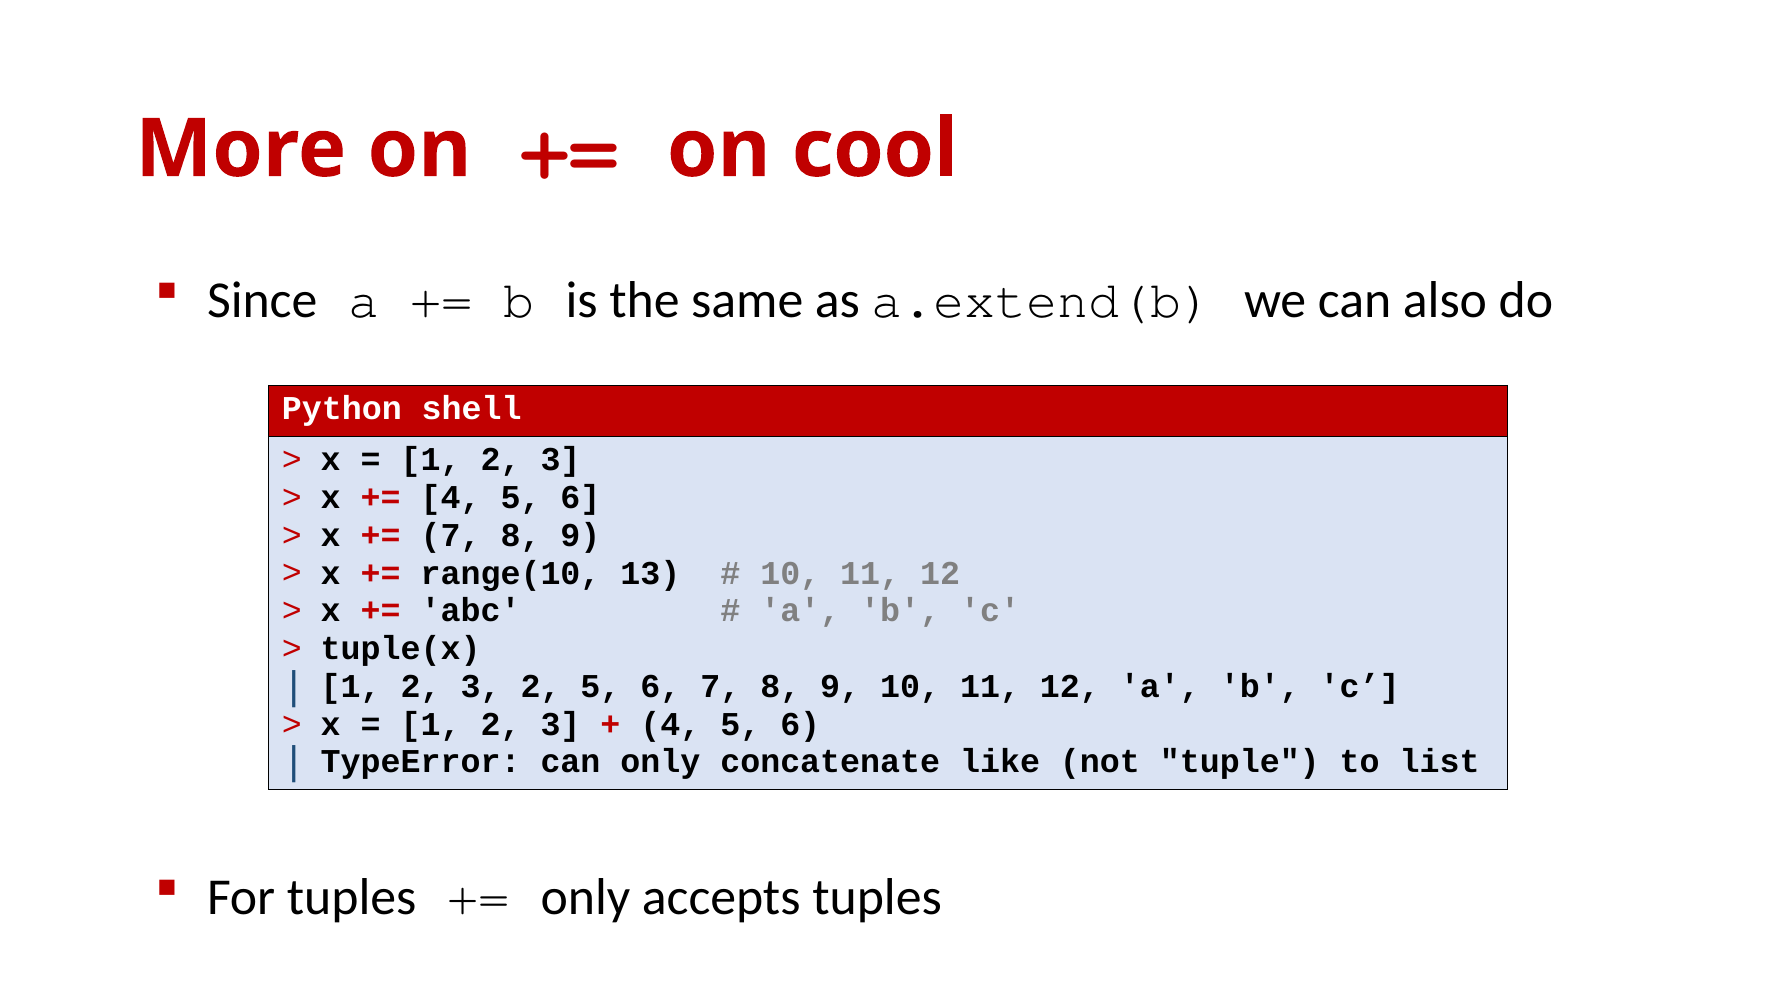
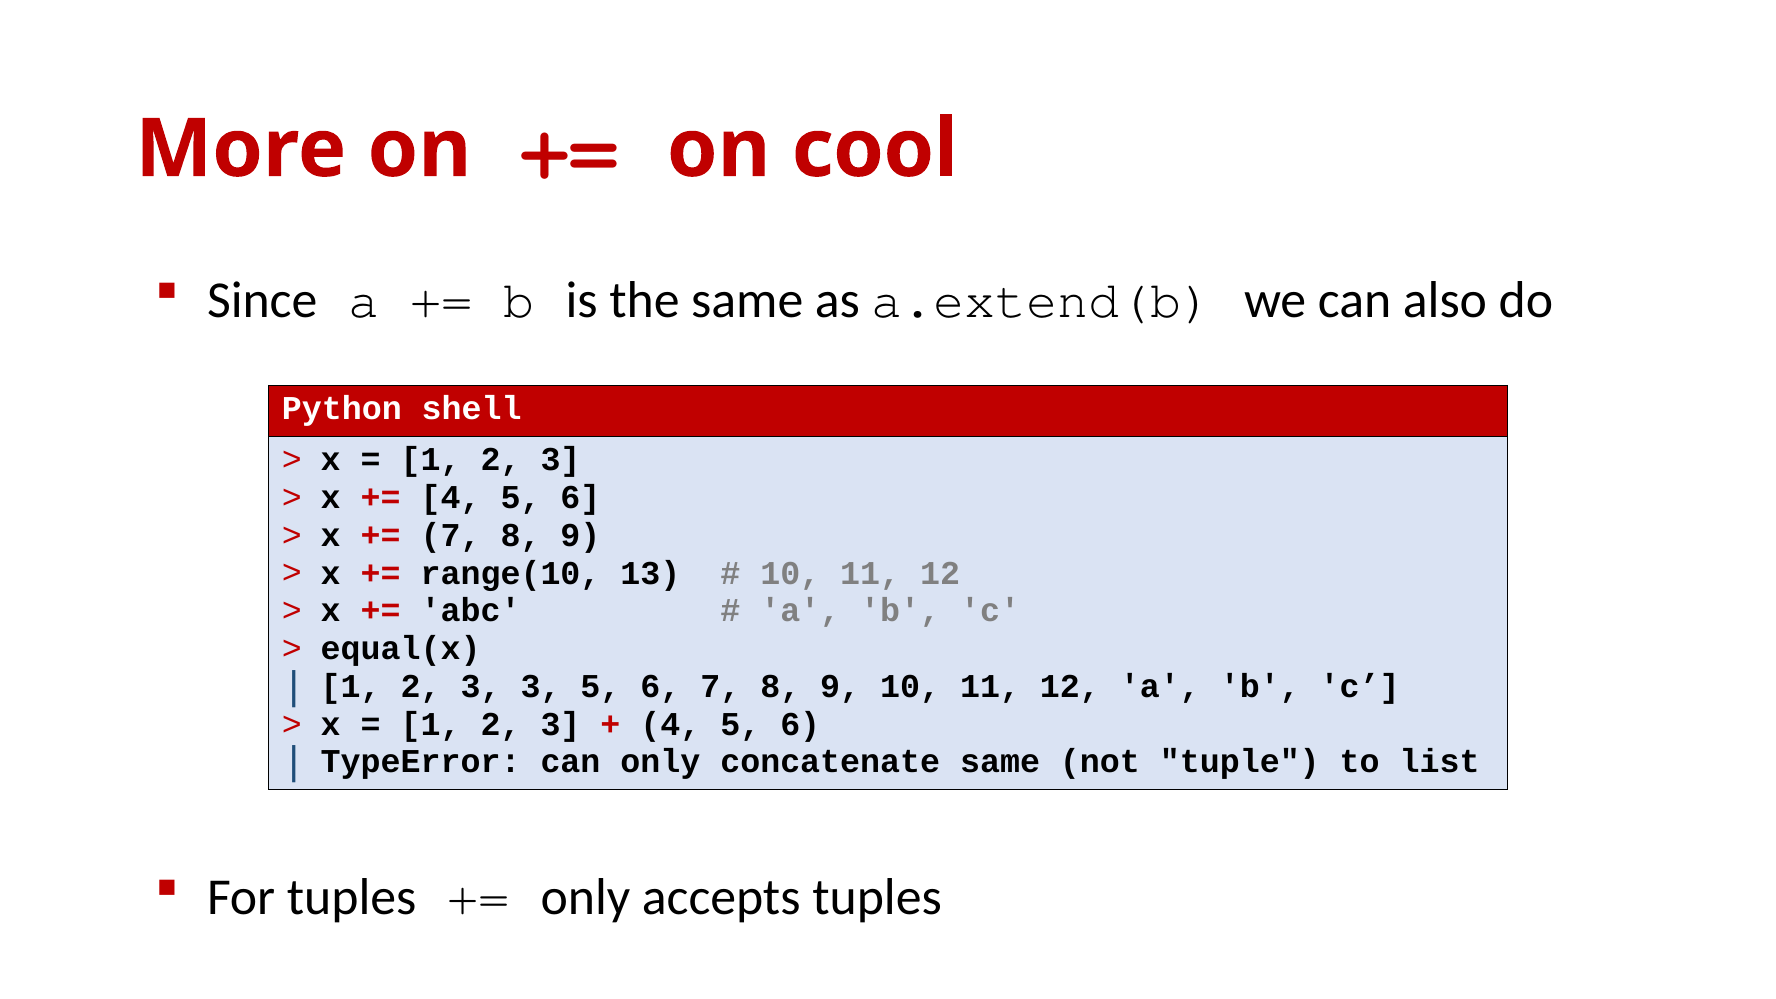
tuple(x: tuple(x -> equal(x (401, 649)
3 2: 2 -> 3 (541, 686)
concatenate like: like -> same (1000, 762)
